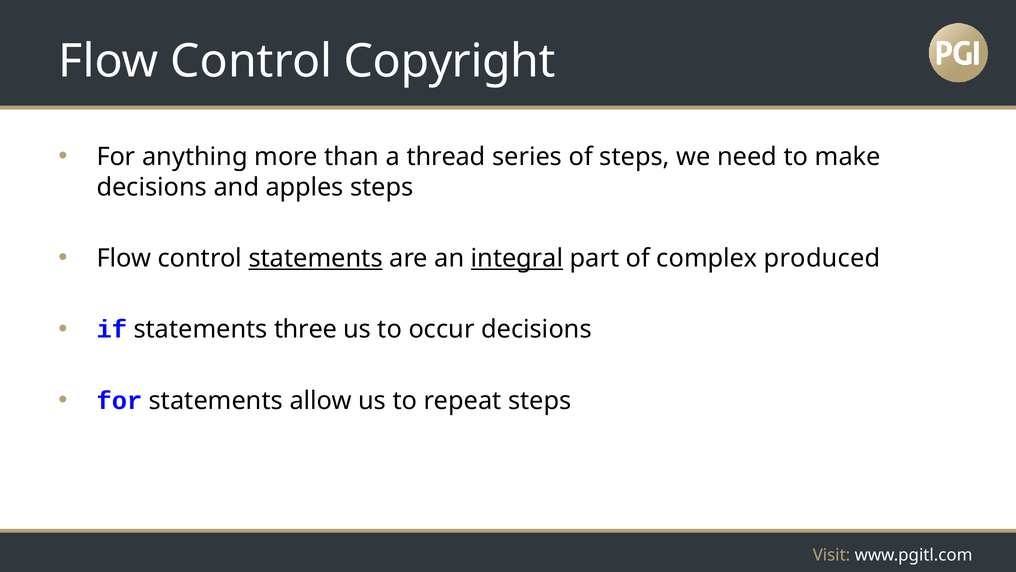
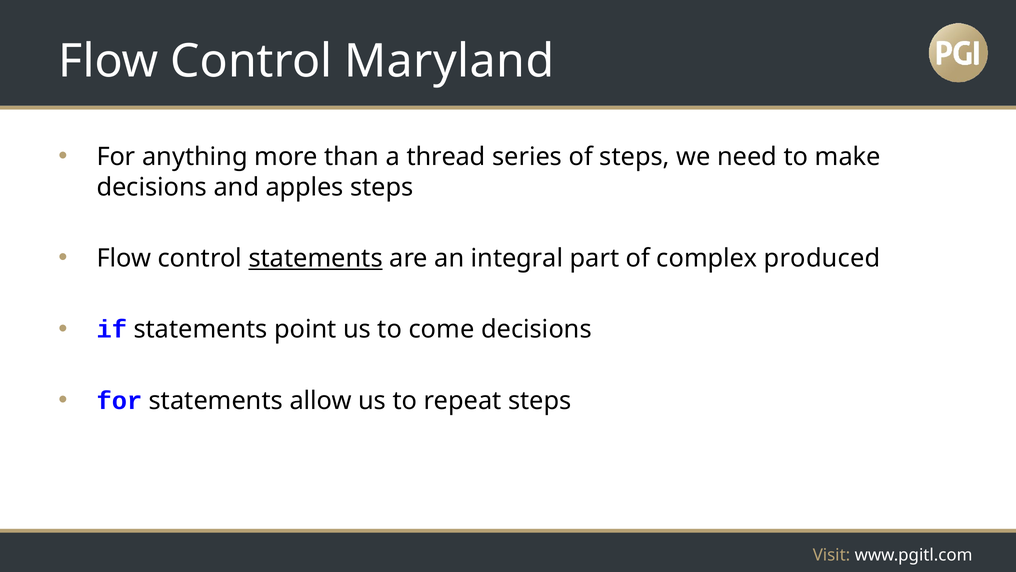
Copyright: Copyright -> Maryland (449, 61)
integral underline: present -> none (517, 258)
three: three -> point (305, 329)
occur: occur -> come (442, 329)
